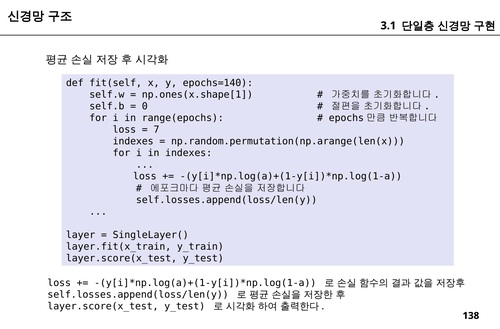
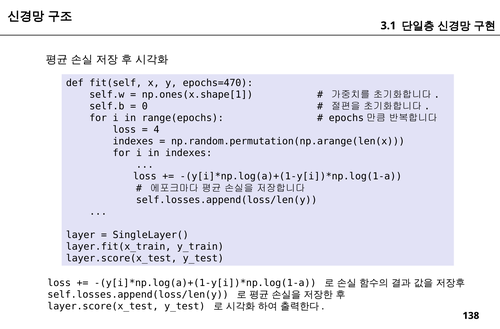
epochs=140: epochs=140 -> epochs=470 (218, 83)
7: 7 -> 4 (157, 129)
